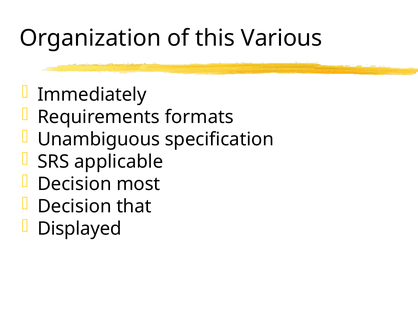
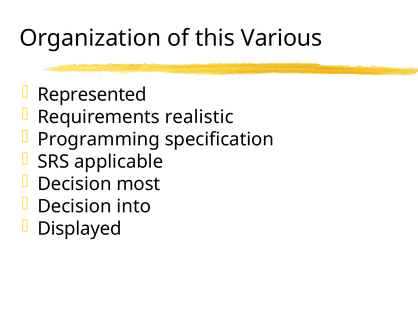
Immediately: Immediately -> Represented (92, 95)
formats: formats -> realistic (199, 117)
Unambiguous: Unambiguous -> Programming (99, 139)
that: that -> into (134, 206)
